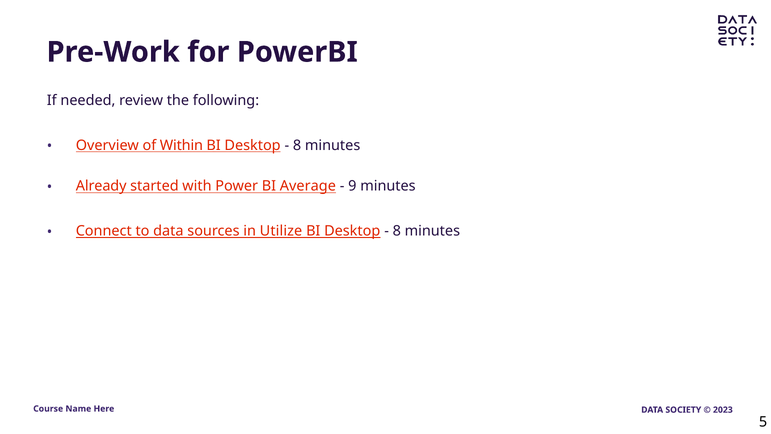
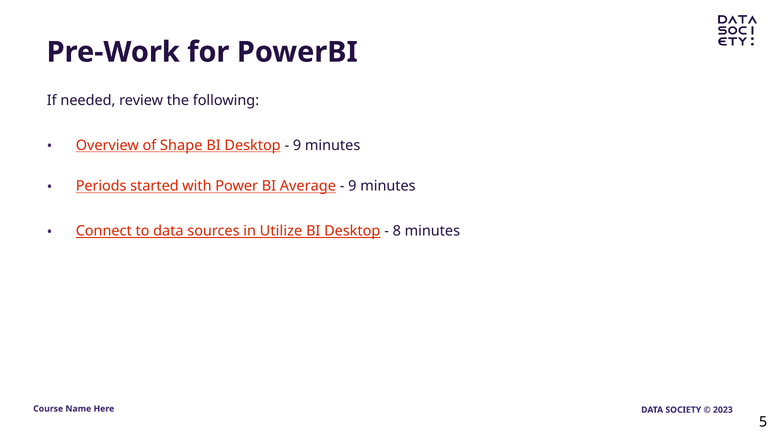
Within: Within -> Shape (181, 145)
8: 8 -> 9 (297, 145)
Already: Already -> Periods (101, 186)
